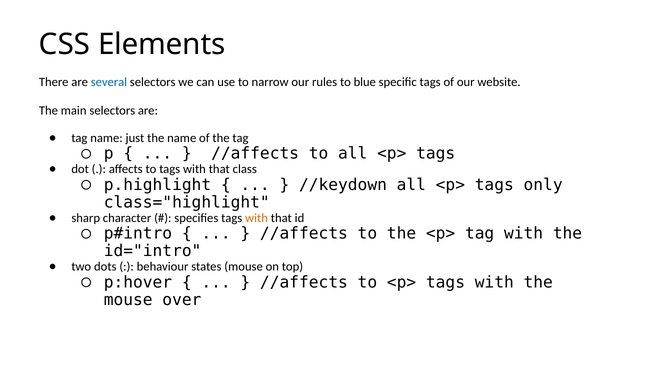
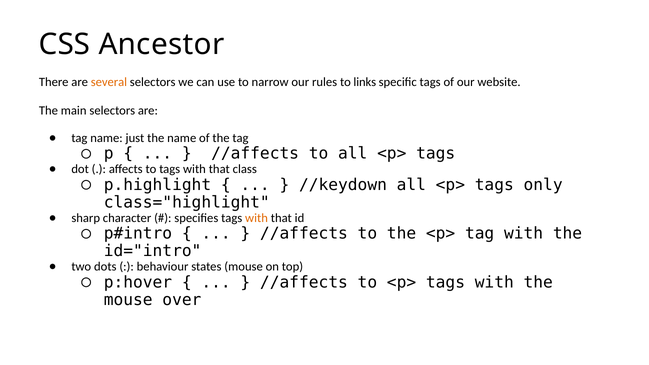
Elements: Elements -> Ancestor (161, 44)
several colour: blue -> orange (109, 82)
blue: blue -> links (365, 82)
